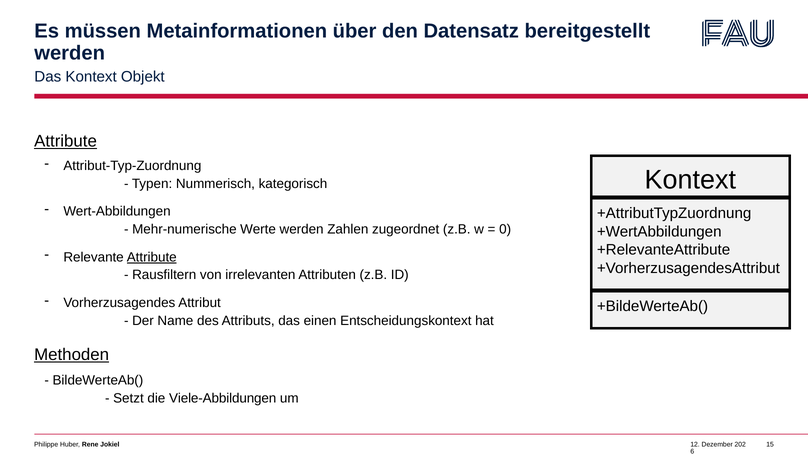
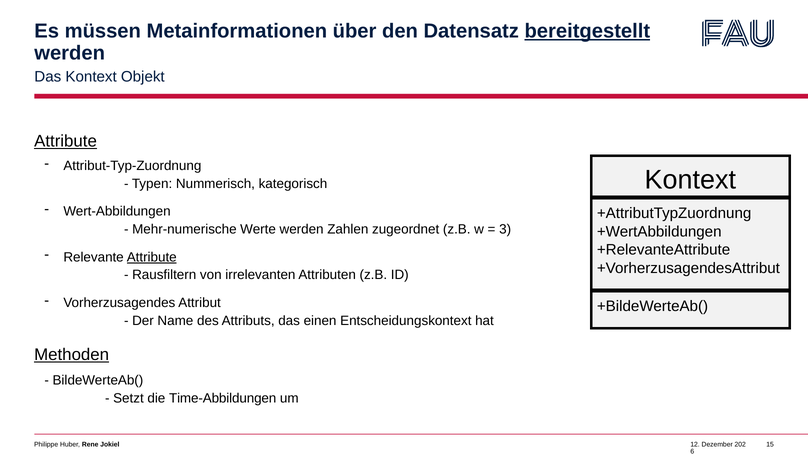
bereitgestellt underline: none -> present (587, 31)
0: 0 -> 3 (505, 229)
Viele-Abbildungen: Viele-Abbildungen -> Time-Abbildungen (223, 398)
